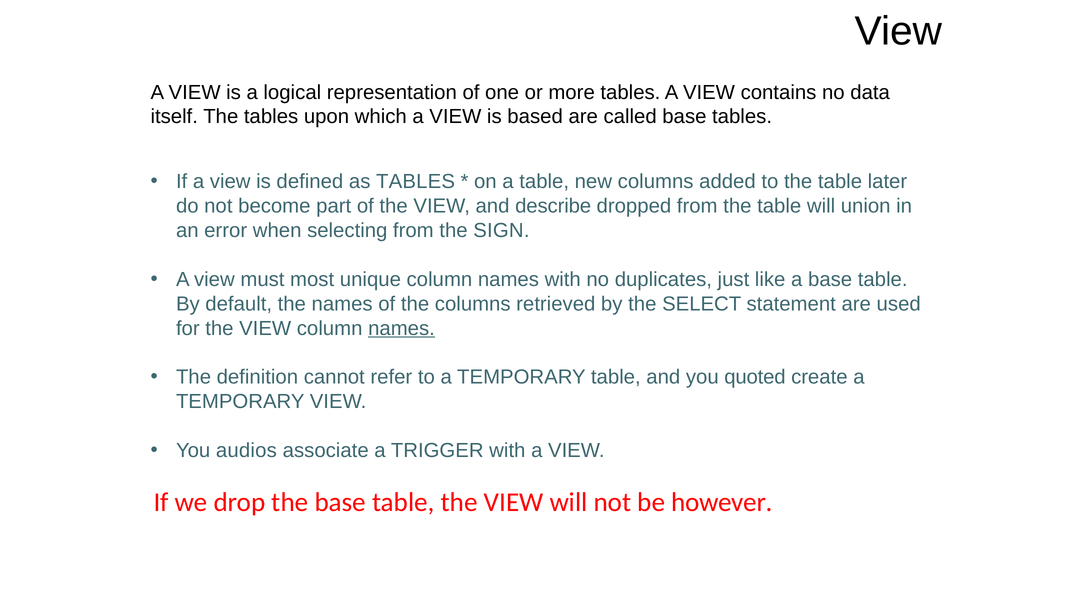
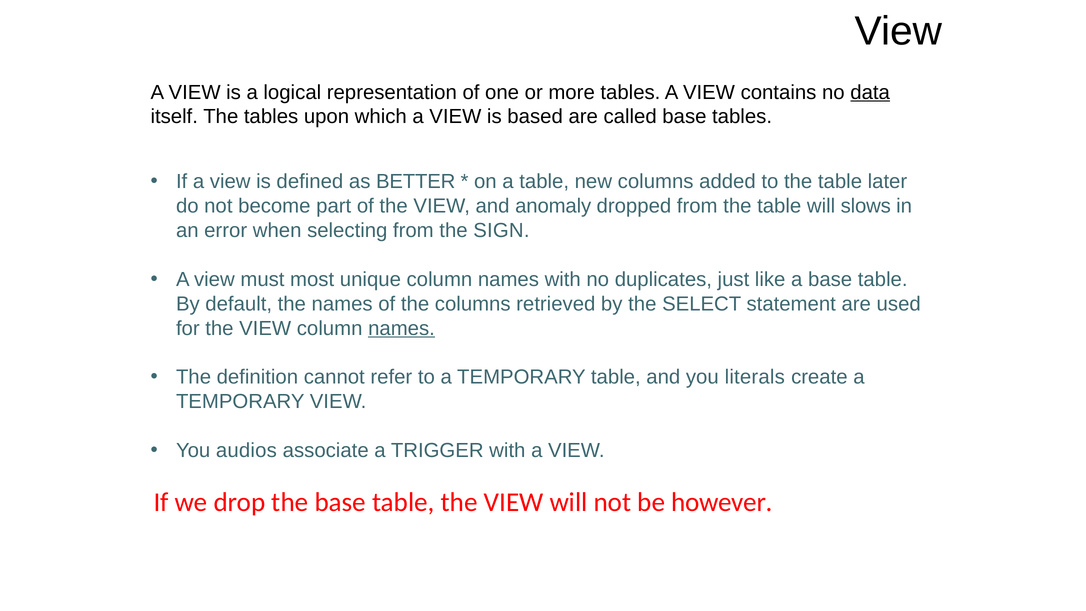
data underline: none -> present (870, 92)
as TABLES: TABLES -> BETTER (416, 182)
describe: describe -> anomaly (553, 206)
union: union -> slows (866, 206)
quoted: quoted -> literals (755, 377)
